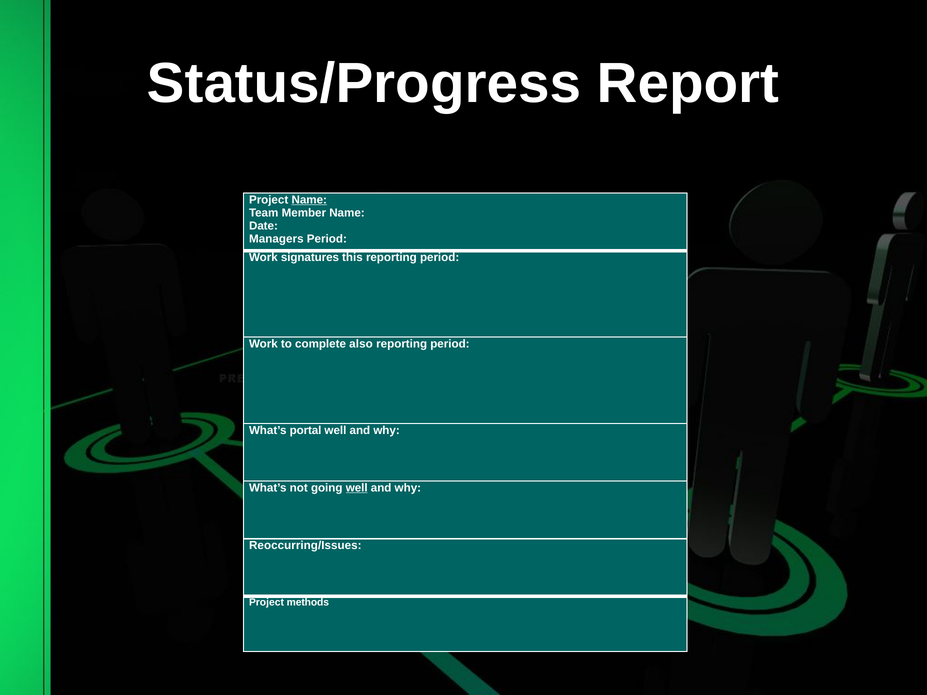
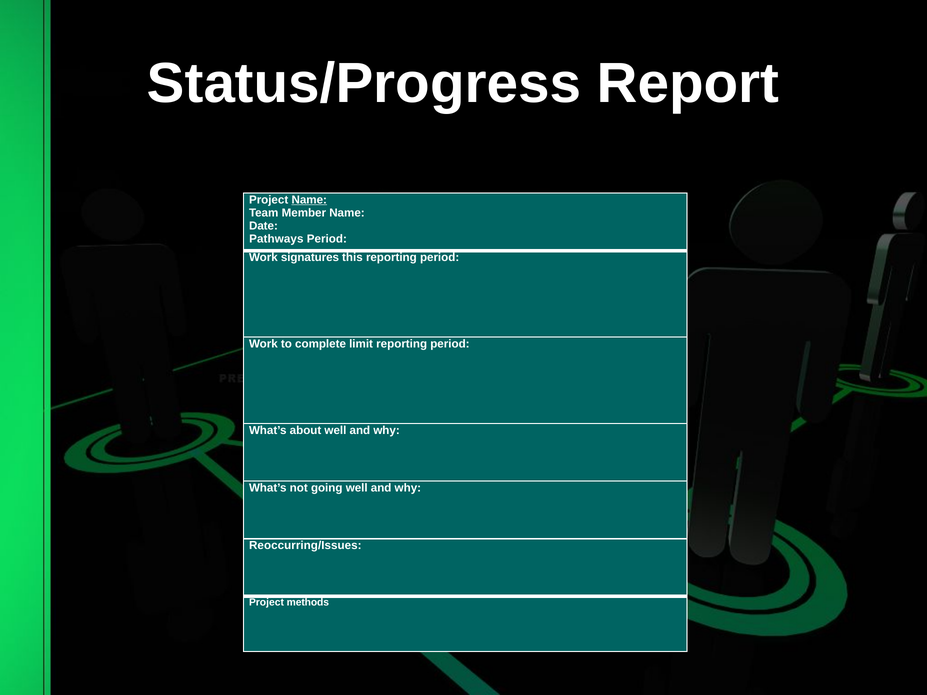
Managers: Managers -> Pathways (276, 239)
also: also -> limit (361, 344)
portal: portal -> about (305, 430)
well underline: present -> none (357, 488)
